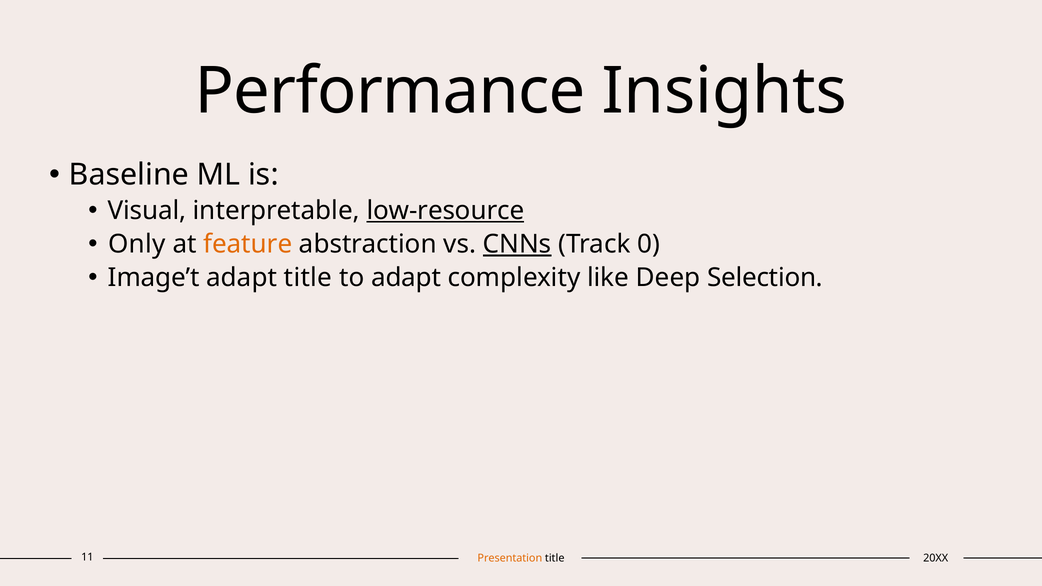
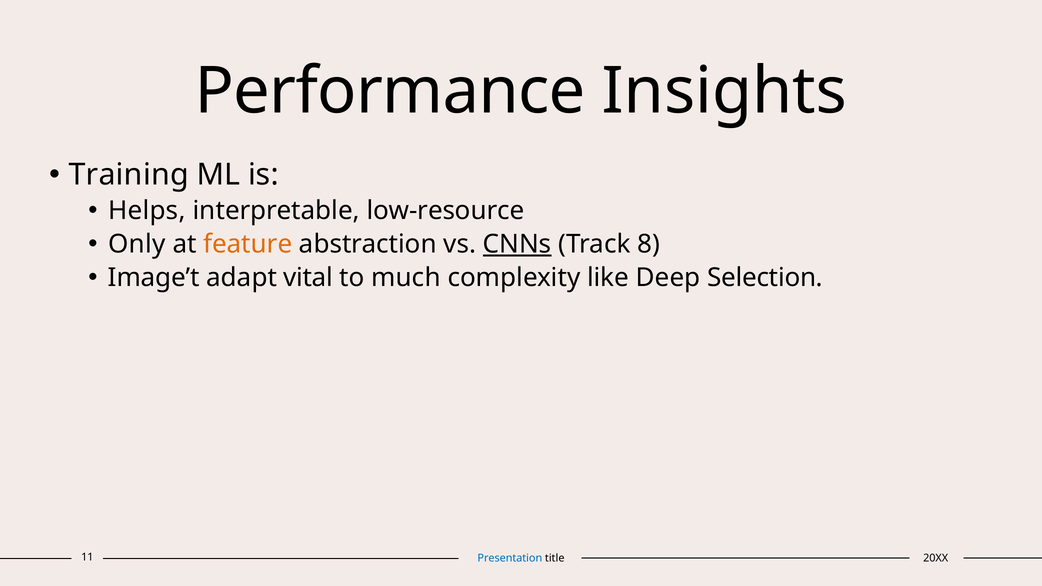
Baseline: Baseline -> Training (129, 175)
Visual: Visual -> Helps (147, 211)
low-resource underline: present -> none (445, 211)
0: 0 -> 8 (649, 244)
adapt title: title -> vital (308, 278)
to adapt: adapt -> much (406, 278)
Presentation colour: orange -> blue (510, 558)
